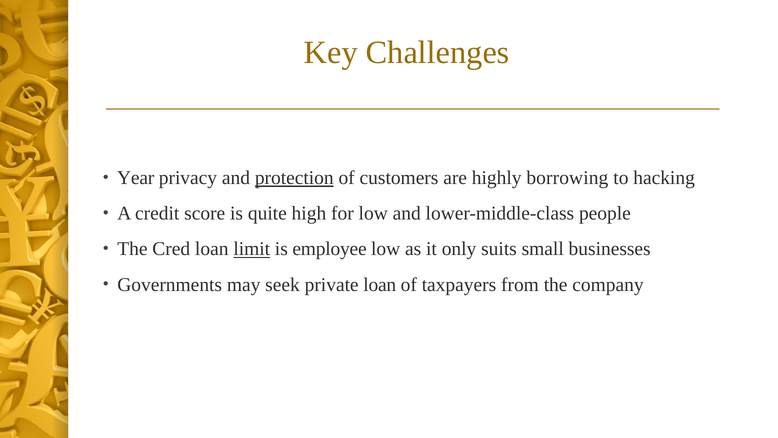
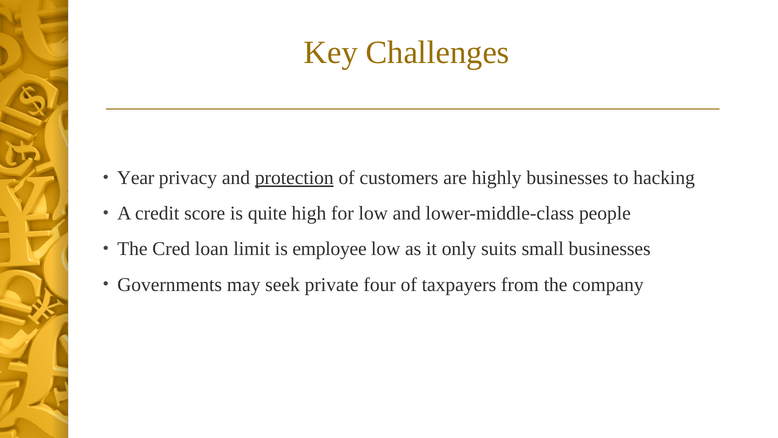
highly borrowing: borrowing -> businesses (567, 178)
limit underline: present -> none (252, 249)
private loan: loan -> four (380, 284)
